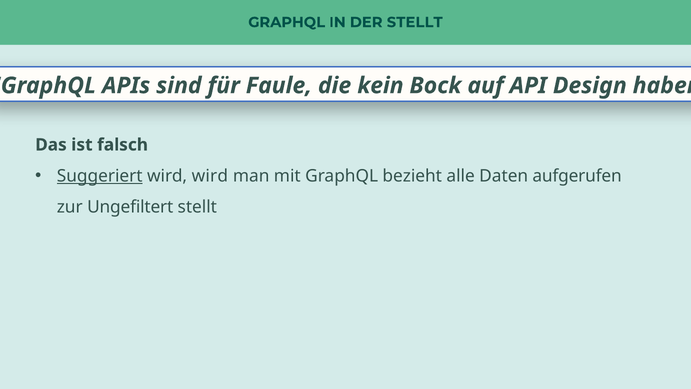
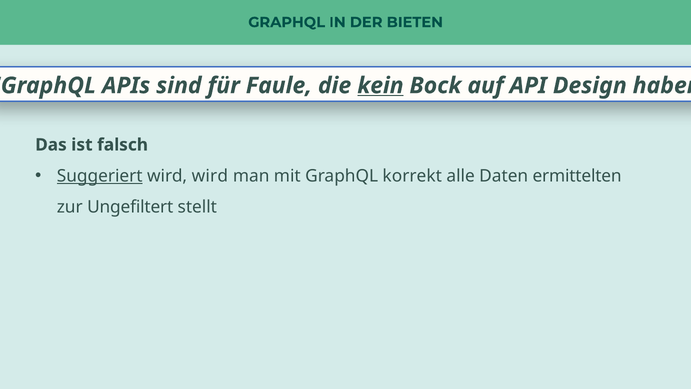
DER STELLT: STELLT -> BIETEN (415, 22)
kein underline: none -> present (380, 86)
bezieht: bezieht -> korrekt (412, 176)
aufgerufen: aufgerufen -> ermittelten (577, 176)
